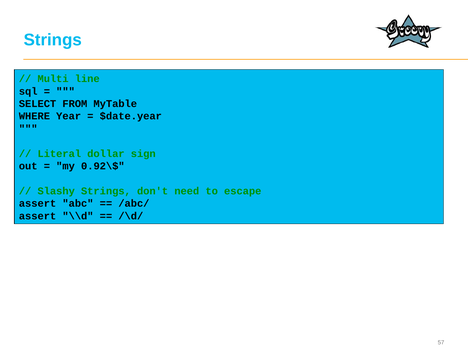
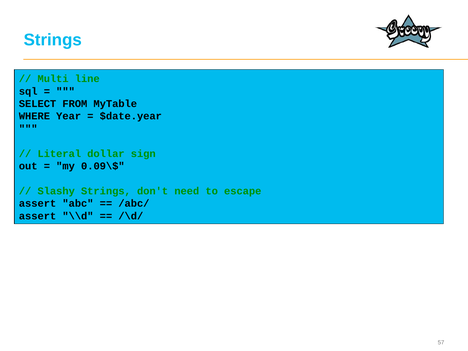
0.92\$: 0.92\$ -> 0.09\$ (103, 166)
